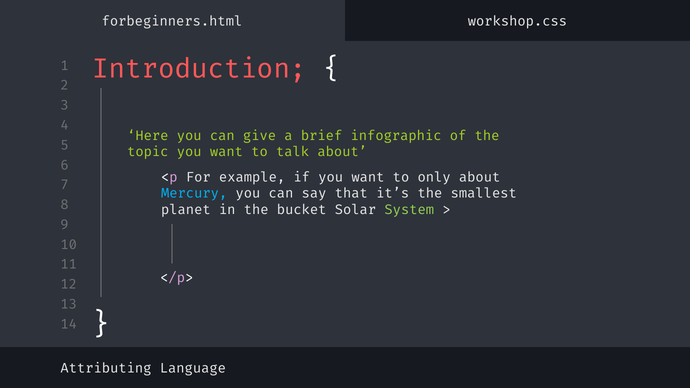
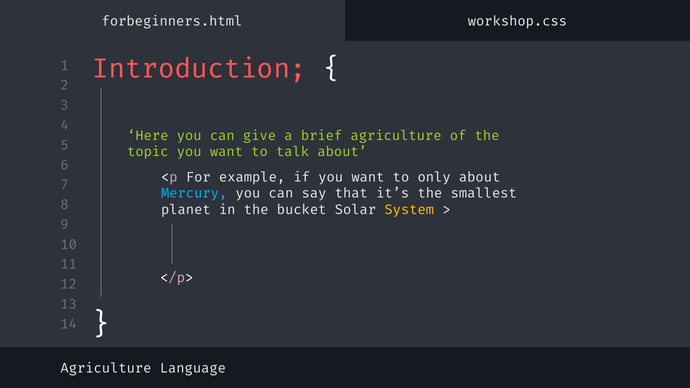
brief infographic: infographic -> agriculture (396, 136)
System colour: light green -> yellow (409, 210)
Attributing: Attributing -> Agriculture (106, 369)
